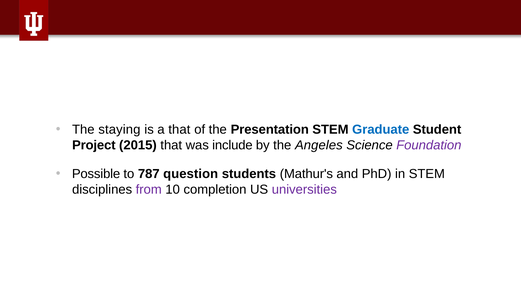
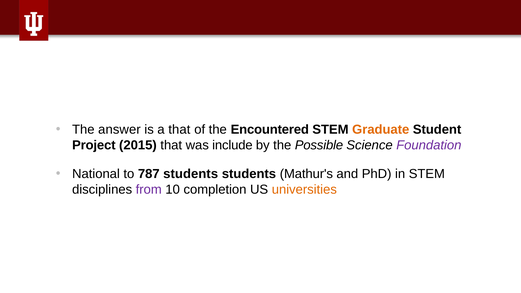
staying: staying -> answer (119, 130)
Presentation: Presentation -> Encountered (270, 130)
Graduate colour: blue -> orange (381, 130)
Angeles: Angeles -> Possible (319, 145)
Possible: Possible -> National (96, 174)
787 question: question -> students (191, 174)
universities colour: purple -> orange (304, 190)
